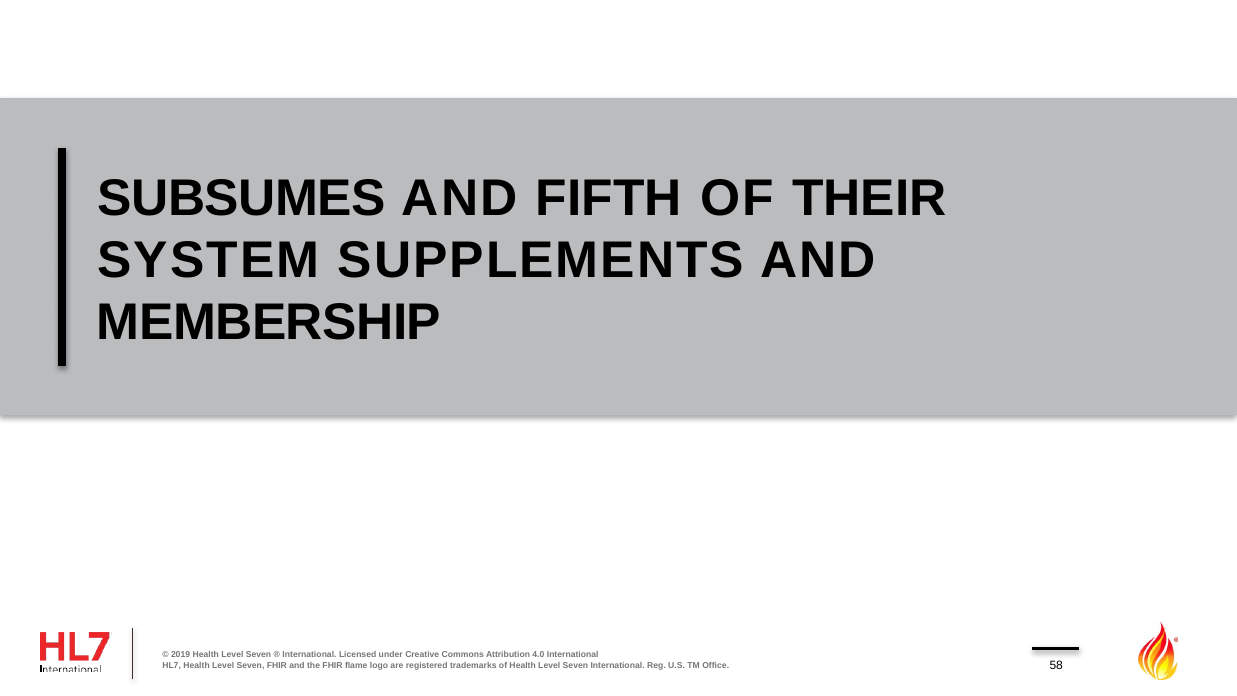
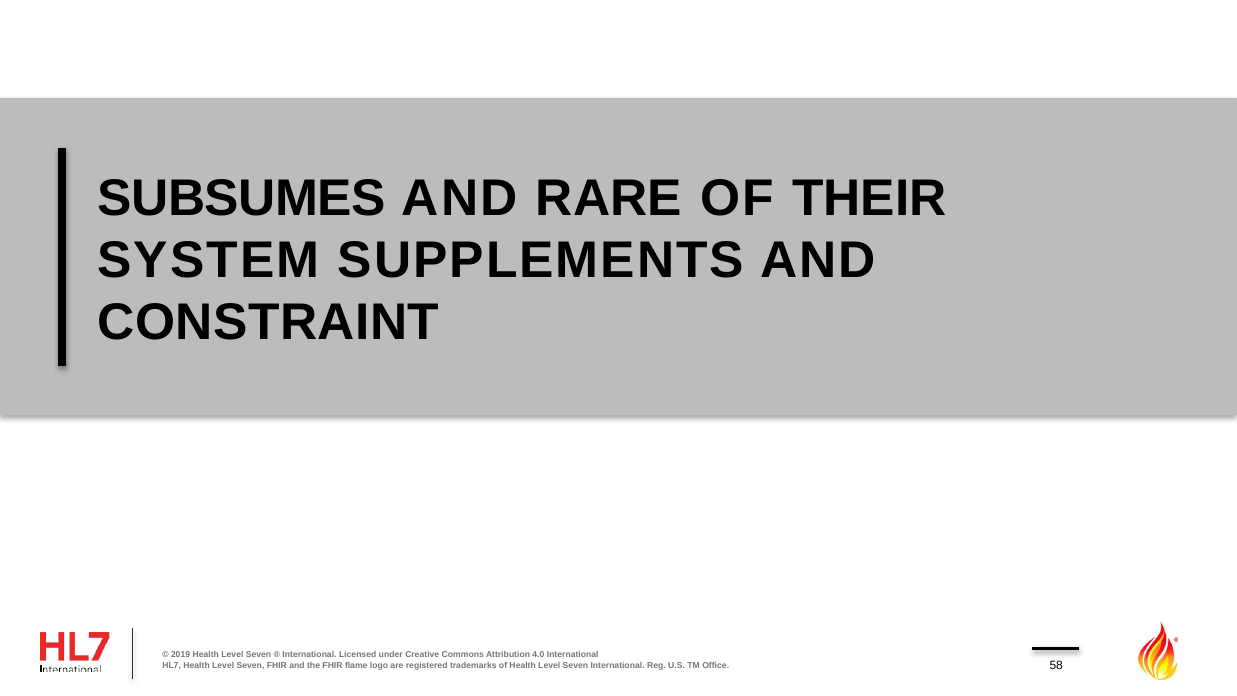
FIFTH: FIFTH -> RARE (609, 198)
MEMBERSHIP: MEMBERSHIP -> CONSTRAINT (269, 322)
